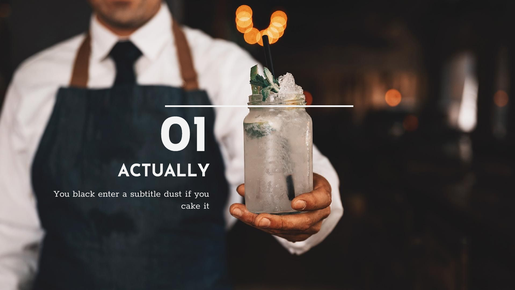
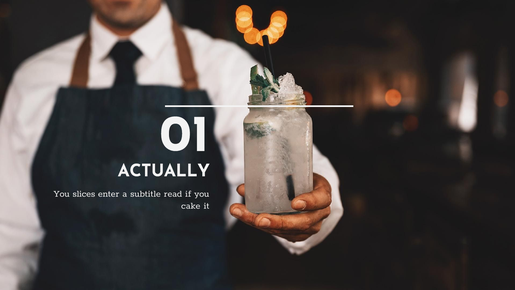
black: black -> slices (84, 193)
dust: dust -> read (173, 193)
